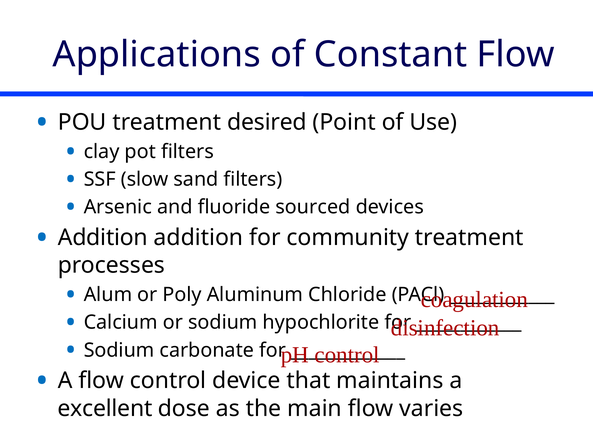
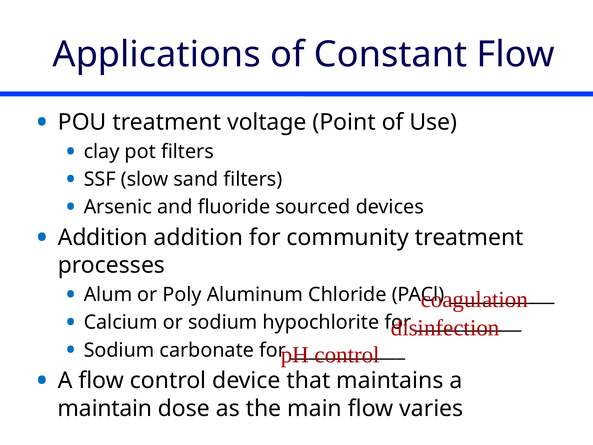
desired: desired -> voltage (267, 122)
excellent: excellent -> maintain (105, 408)
